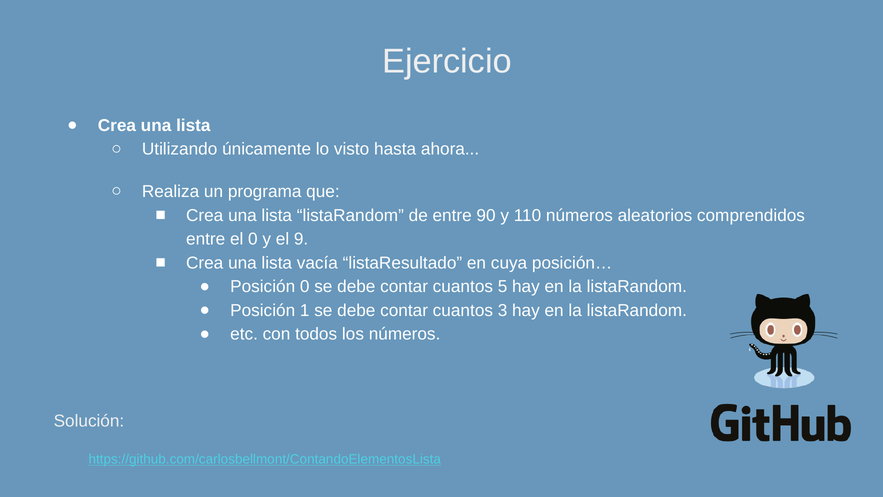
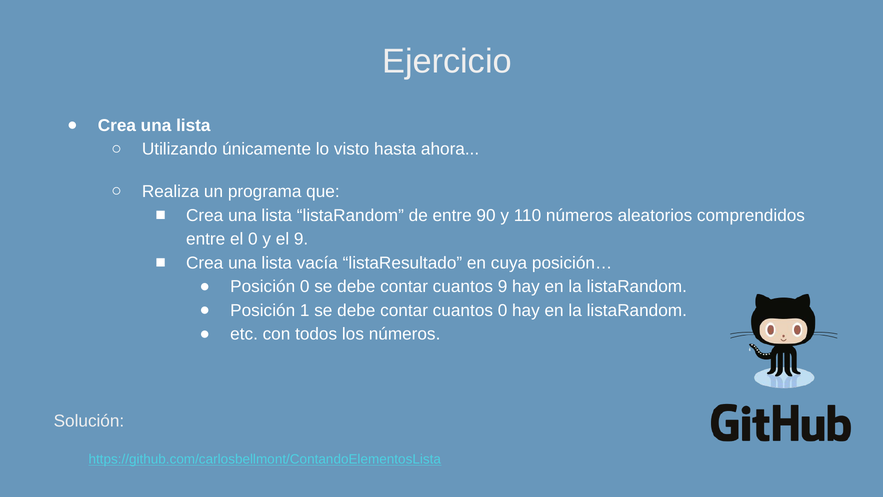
cuantos 5: 5 -> 9 (503, 287)
cuantos 3: 3 -> 0 (503, 310)
